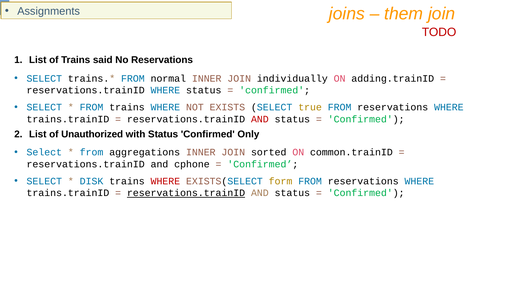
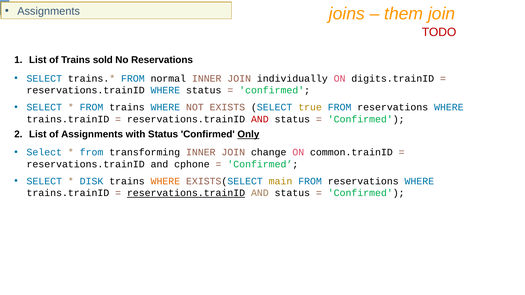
said: said -> sold (103, 60)
adding.trainID: adding.trainID -> digits.trainID (393, 79)
of Unauthorized: Unauthorized -> Assignments (92, 134)
Only underline: none -> present (248, 134)
aggregations: aggregations -> transforming (145, 153)
sorted: sorted -> change (269, 153)
WHERE colour: red -> orange (165, 181)
form: form -> main (281, 181)
